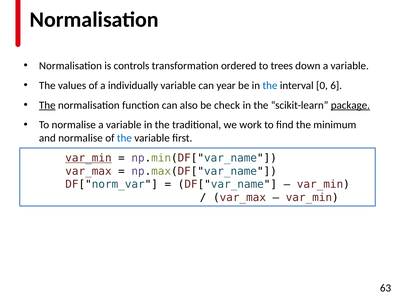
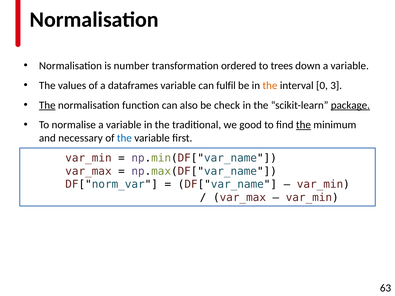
controls: controls -> number (131, 66)
individually: individually -> dataframes (133, 85)
year: year -> fulfil (226, 85)
the colour: blue -> orange (270, 85)
6: 6 -> 3 (336, 85)
work: work -> good (251, 125)
the underline: none -> present (303, 125)
and normalise: normalise -> necessary (80, 138)
var_min underline: present -> none (88, 158)
